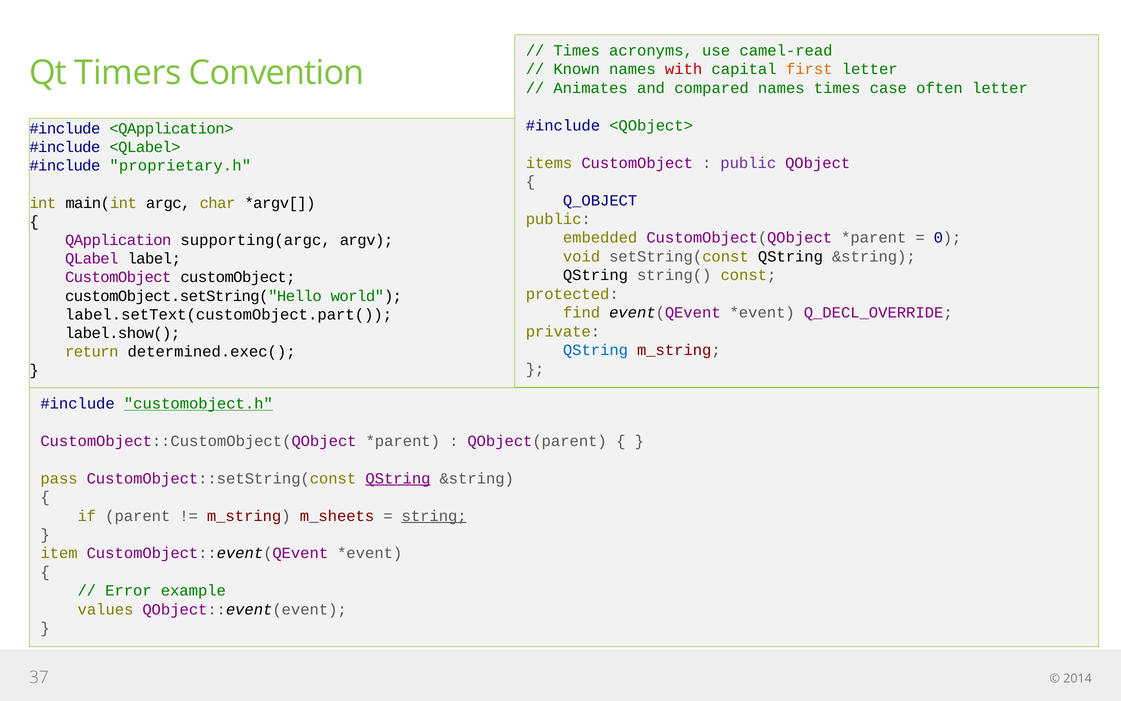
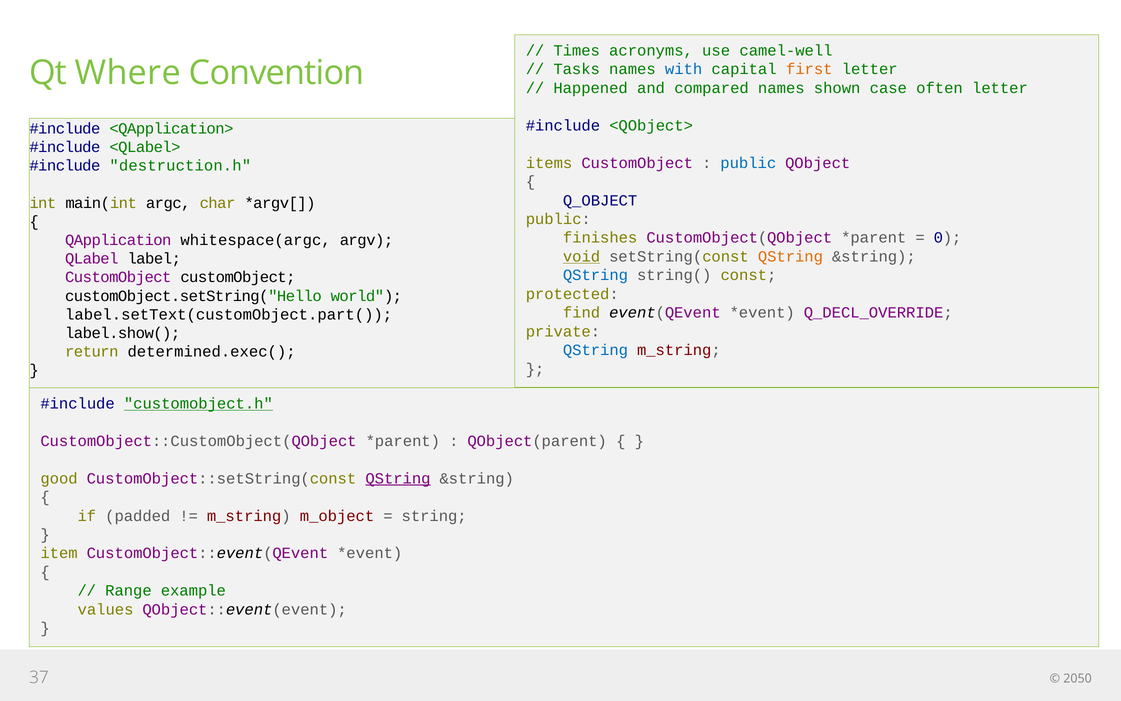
camel-read: camel-read -> camel-well (786, 51)
Timers: Timers -> Where (128, 73)
Known: Known -> Tasks (577, 69)
with colour: red -> blue (684, 69)
Animates: Animates -> Happened (591, 88)
names times: times -> shown (837, 88)
public colour: purple -> blue (748, 163)
proprietary.h: proprietary.h -> destruction.h (180, 166)
embedded: embedded -> finishes (600, 238)
supporting(argc: supporting(argc -> whitespace(argc (256, 240)
void underline: none -> present (582, 256)
QString colour: black -> orange (790, 256)
QString colour: black -> blue (595, 275)
pass: pass -> good (59, 478)
parent: parent -> padded (138, 516)
m_sheets: m_sheets -> m_object (337, 516)
string underline: present -> none (434, 516)
Error: Error -> Range (128, 590)
2014: 2014 -> 2050 (1078, 678)
